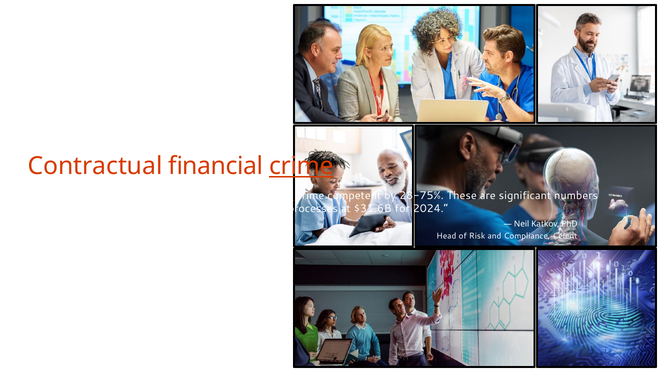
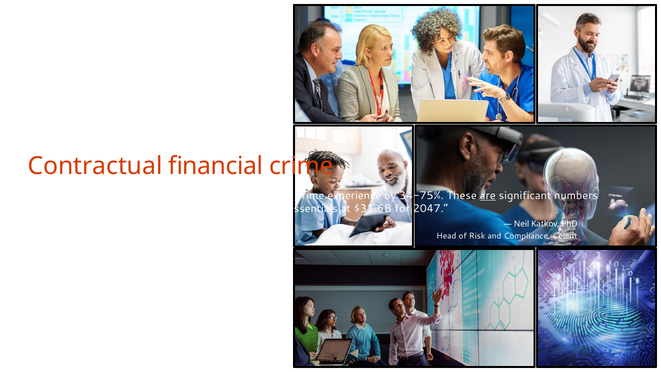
crime underline: present -> none (301, 166)
competent: competent -> experience (354, 195)
28-75%: 28-75% -> 34-75% (421, 195)
are underline: none -> present (488, 195)
processes: processes -> essentials (313, 209)
2024: 2024 -> 2047 (430, 209)
